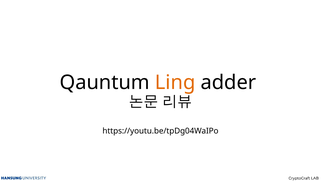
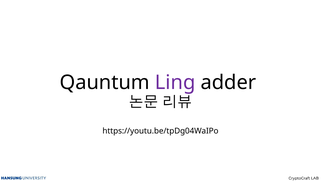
Ling colour: orange -> purple (175, 82)
